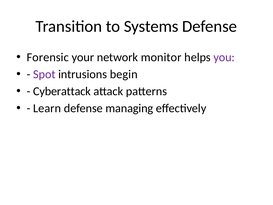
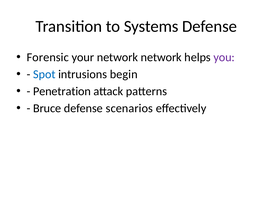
network monitor: monitor -> network (161, 57)
Spot colour: purple -> blue (44, 74)
Cyberattack: Cyberattack -> Penetration (62, 91)
Learn: Learn -> Bruce (47, 108)
managing: managing -> scenarios (129, 108)
